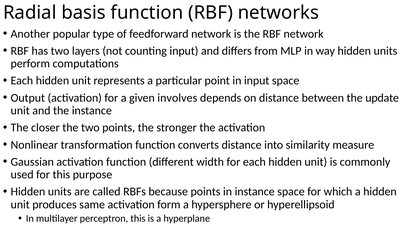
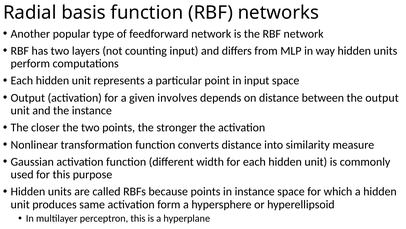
the update: update -> output (382, 98)
